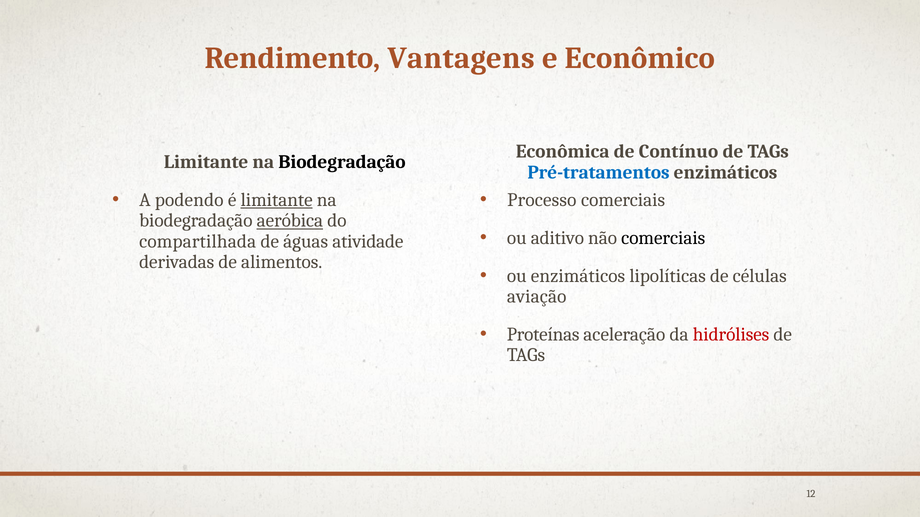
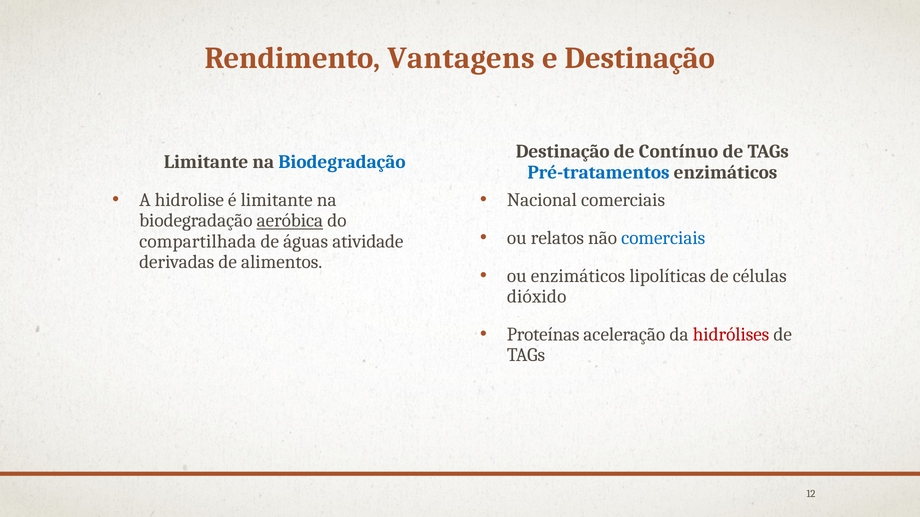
e Econômico: Econômico -> Destinação (640, 58)
Econômica: Econômica -> Destinação (563, 152)
Biodegradação colour: black -> blue (342, 162)
podendo: podendo -> hidrolise (189, 200)
limitante underline: present -> none (277, 200)
Processo: Processo -> Nacional (542, 200)
aditivo: aditivo -> relatos (557, 238)
comerciais colour: black -> blue (663, 238)
aviação: aviação -> dióxido (537, 297)
